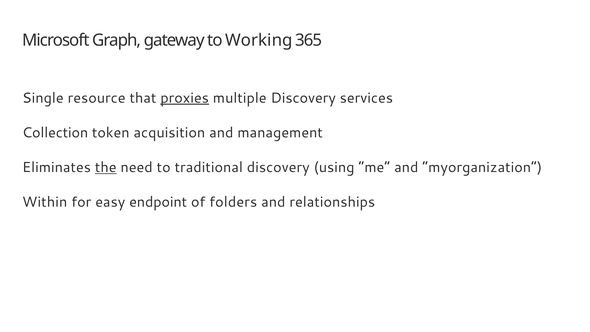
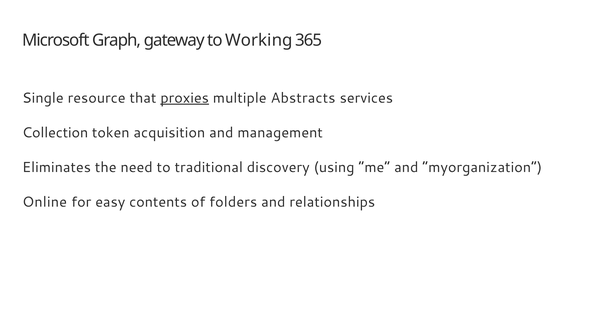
multiple Discovery: Discovery -> Abstracts (303, 98)
the underline: present -> none (106, 167)
Within: Within -> Online (45, 202)
endpoint: endpoint -> contents (158, 202)
